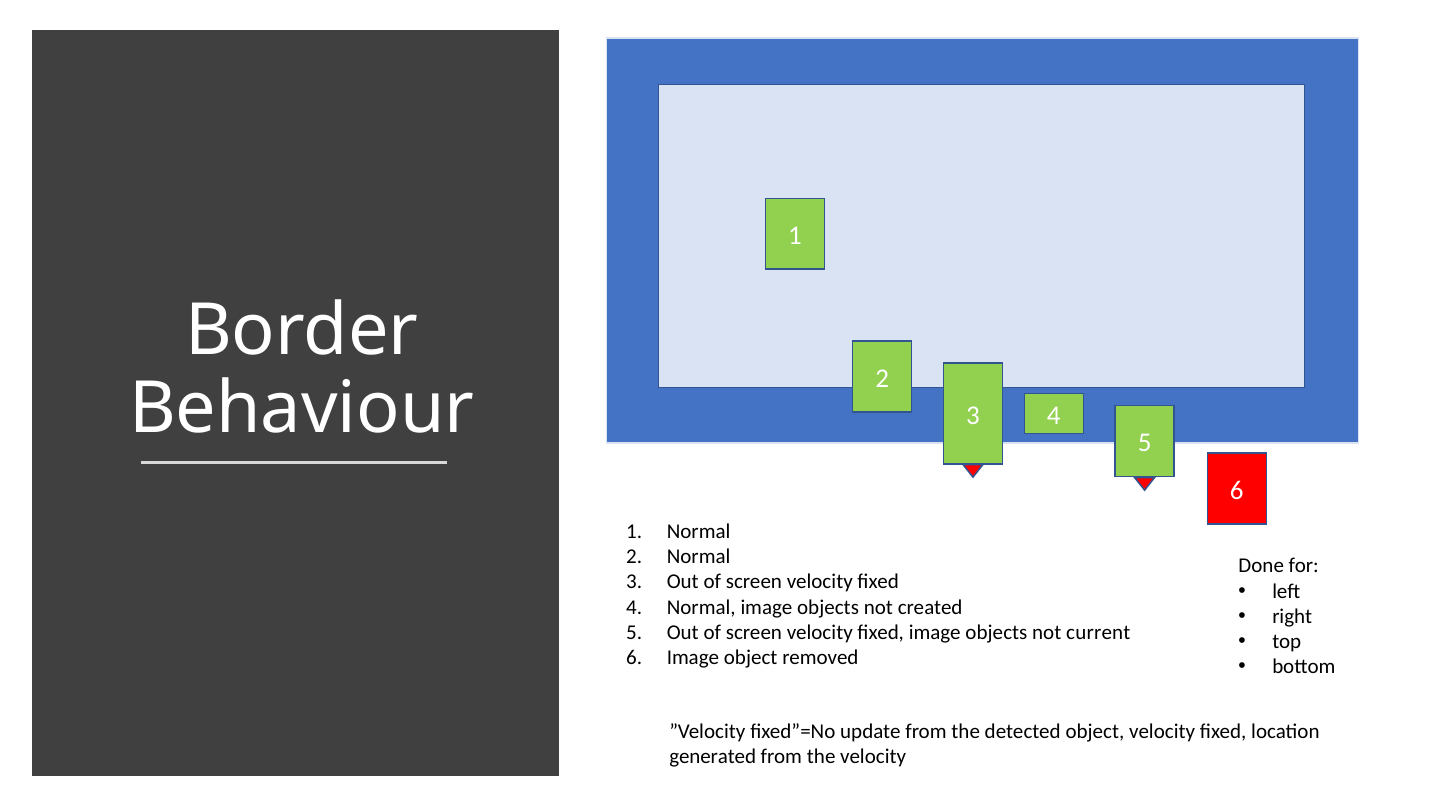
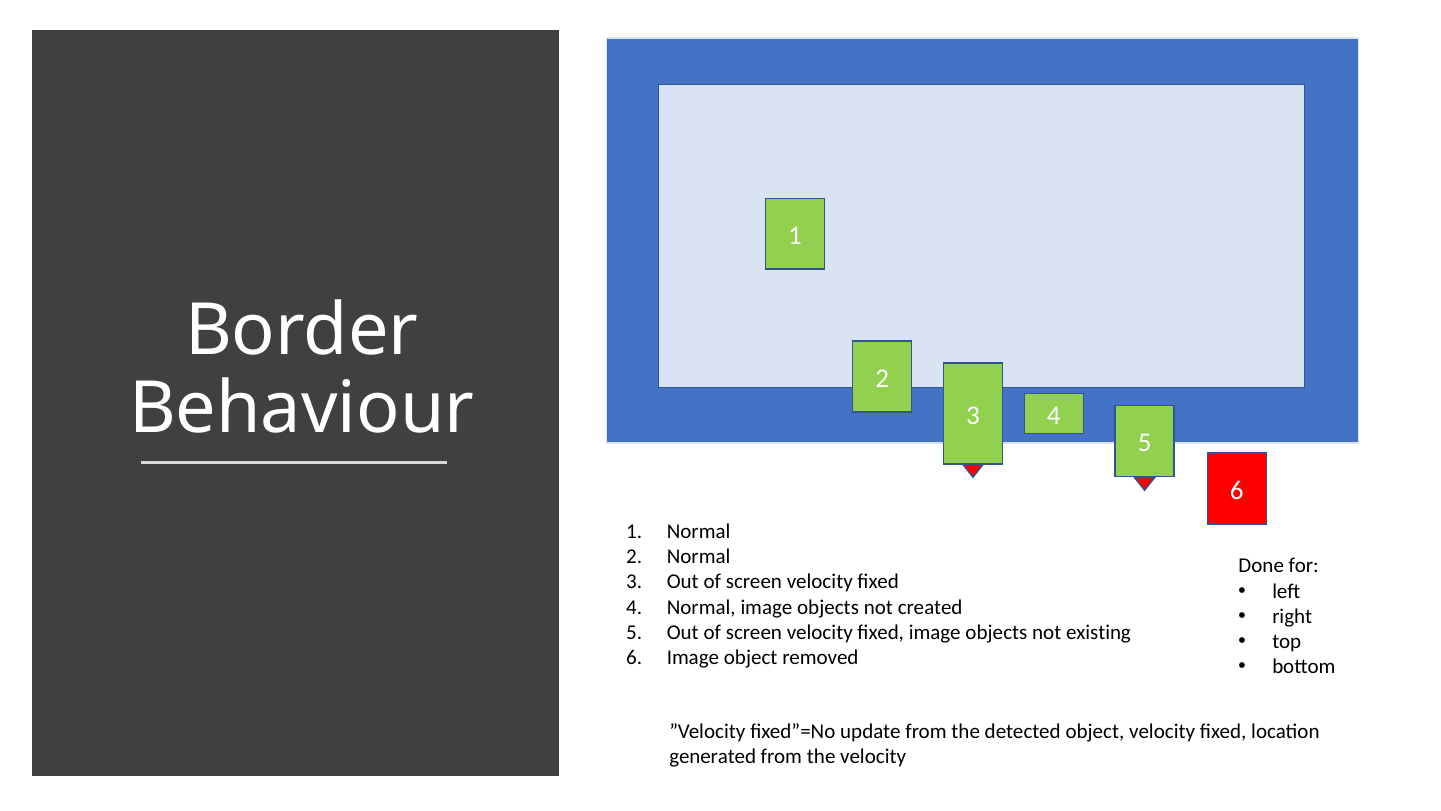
current: current -> existing (1098, 632)
